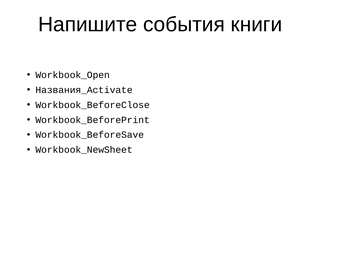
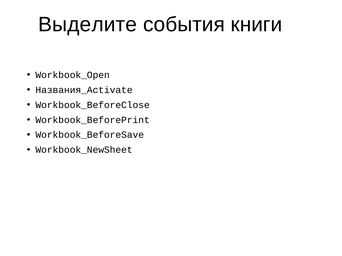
Напишите: Напишите -> Выделите (88, 25)
